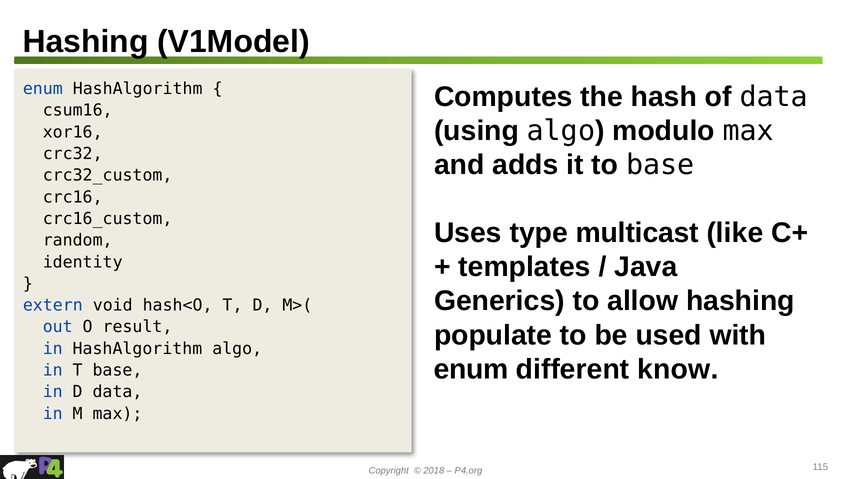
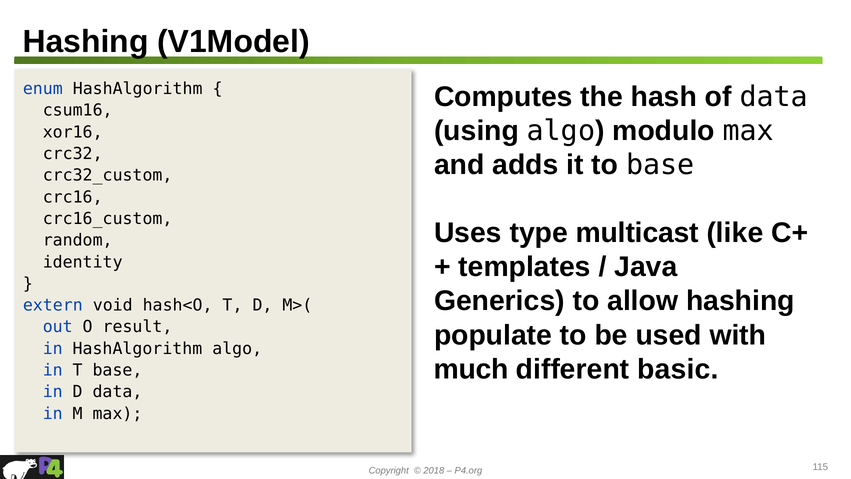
enum: enum -> much (471, 369)
know: know -> basic (678, 369)
